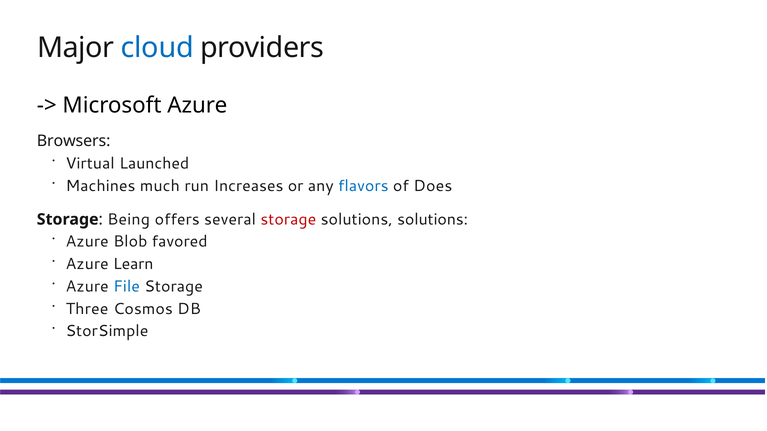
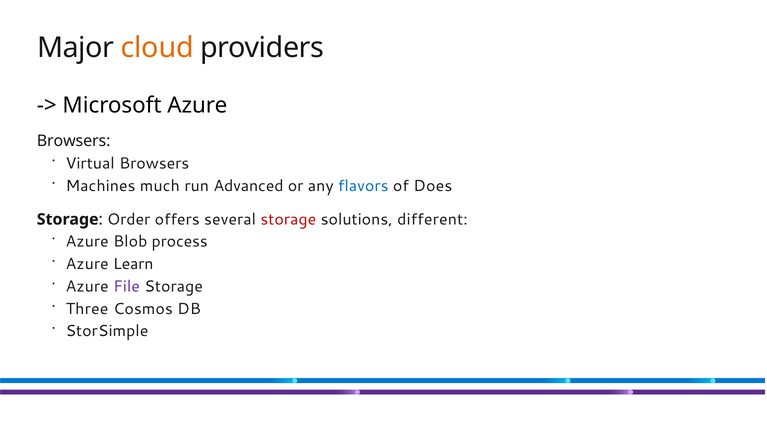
cloud colour: blue -> orange (157, 48)
Virtual Launched: Launched -> Browsers (154, 164)
Increases: Increases -> Advanced (248, 186)
Being: Being -> Order (129, 220)
solutions solutions: solutions -> different (432, 220)
favored: favored -> process (180, 242)
File colour: blue -> purple (127, 287)
